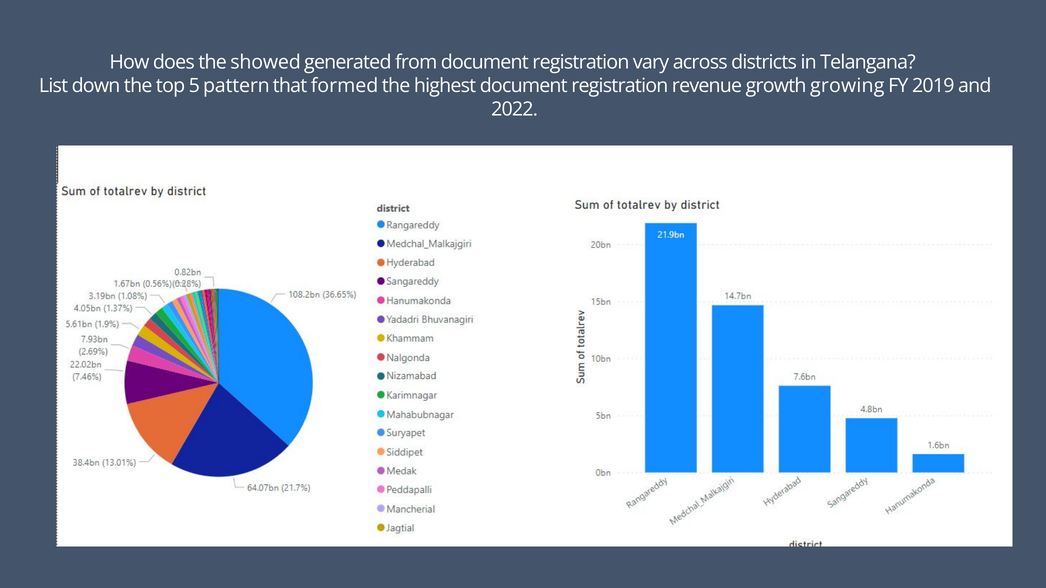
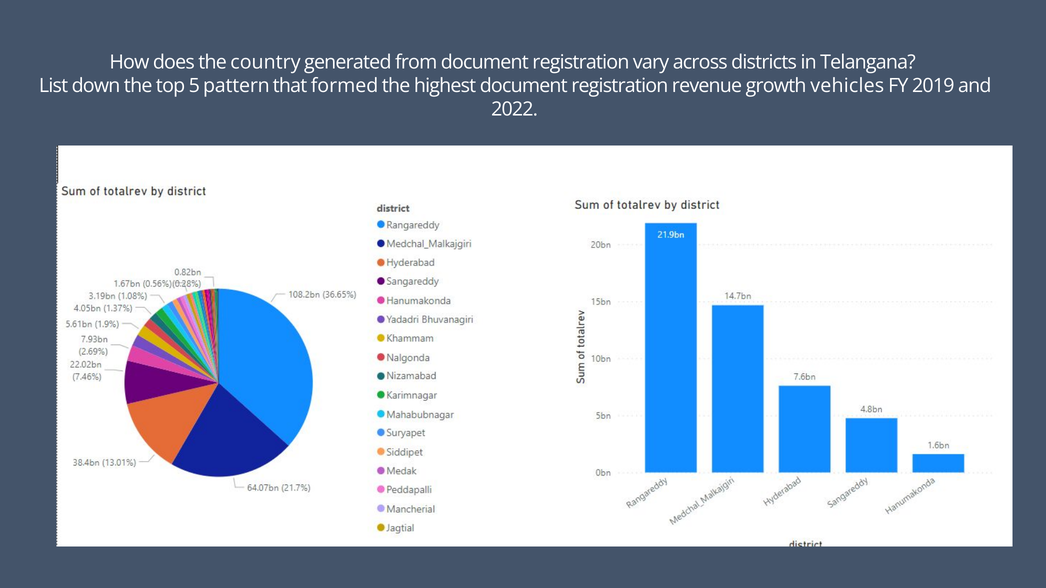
showed: showed -> country (265, 62)
growing: growing -> vehicles (847, 86)
